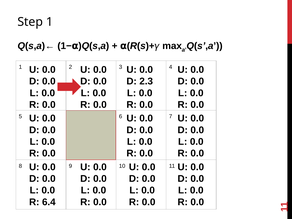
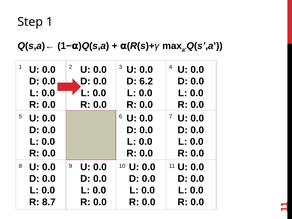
2.3: 2.3 -> 6.2 (146, 81)
6.4: 6.4 -> 8.7 (49, 202)
